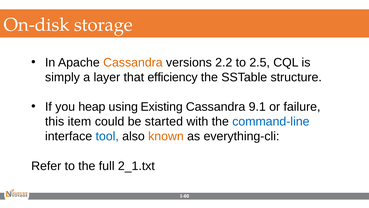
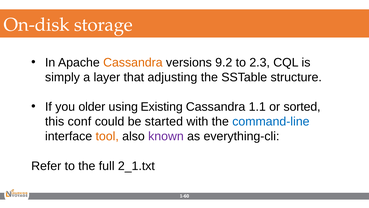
2.2: 2.2 -> 9.2 (224, 62)
2.5: 2.5 -> 2.3 (260, 62)
efficiency: efficiency -> adjusting (172, 77)
heap: heap -> older (92, 107)
9.1: 9.1 -> 1.1 (257, 107)
failure: failure -> sorted (302, 107)
item: item -> conf (79, 121)
tool colour: blue -> orange (107, 136)
known colour: orange -> purple (166, 136)
